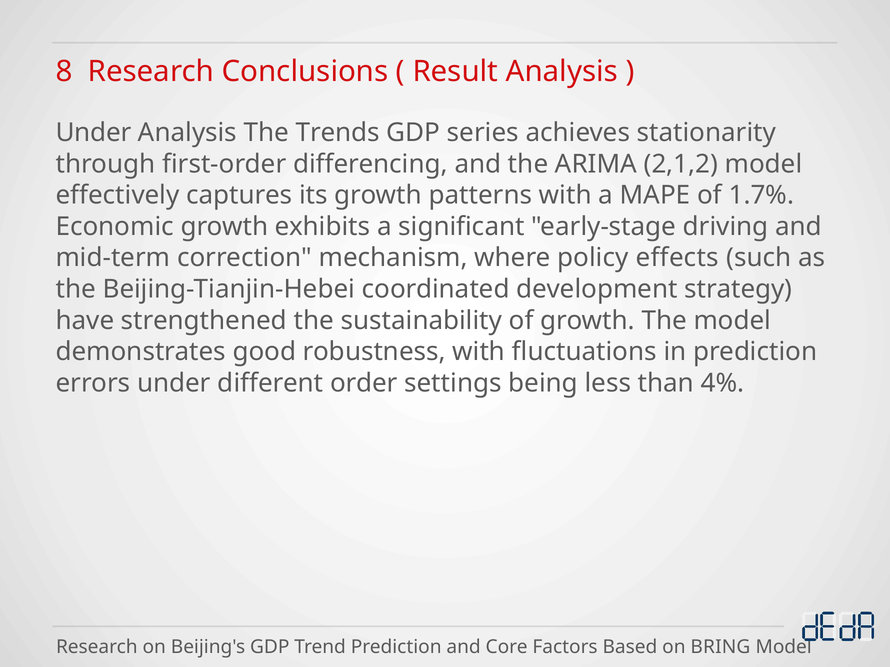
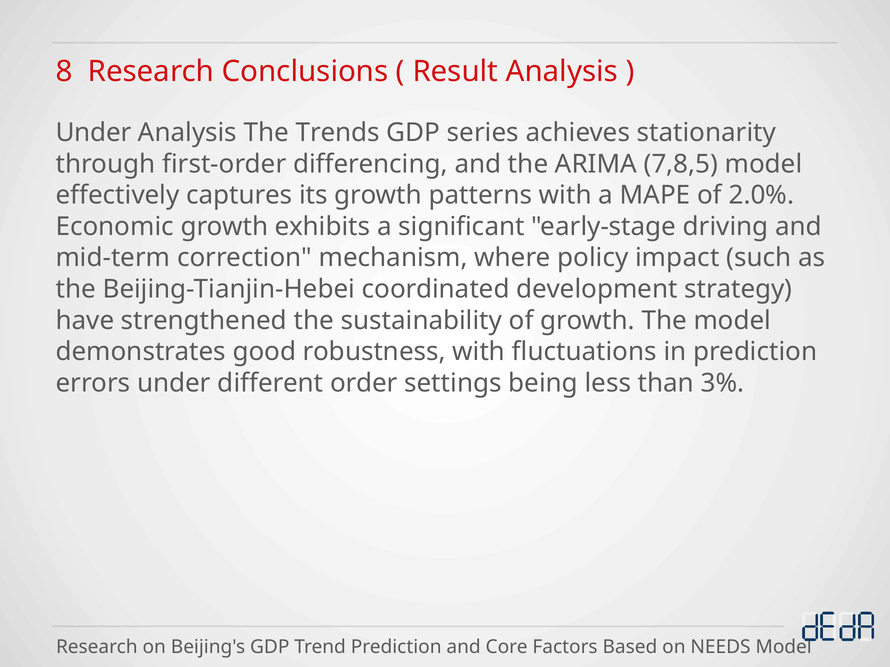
2,1,2: 2,1,2 -> 7,8,5 (681, 164)
1.7%: 1.7% -> 2.0% (761, 196)
effects: effects -> impact (677, 258)
4%: 4% -> 3% (723, 383)
BRING: BRING -> NEEDS (721, 648)
